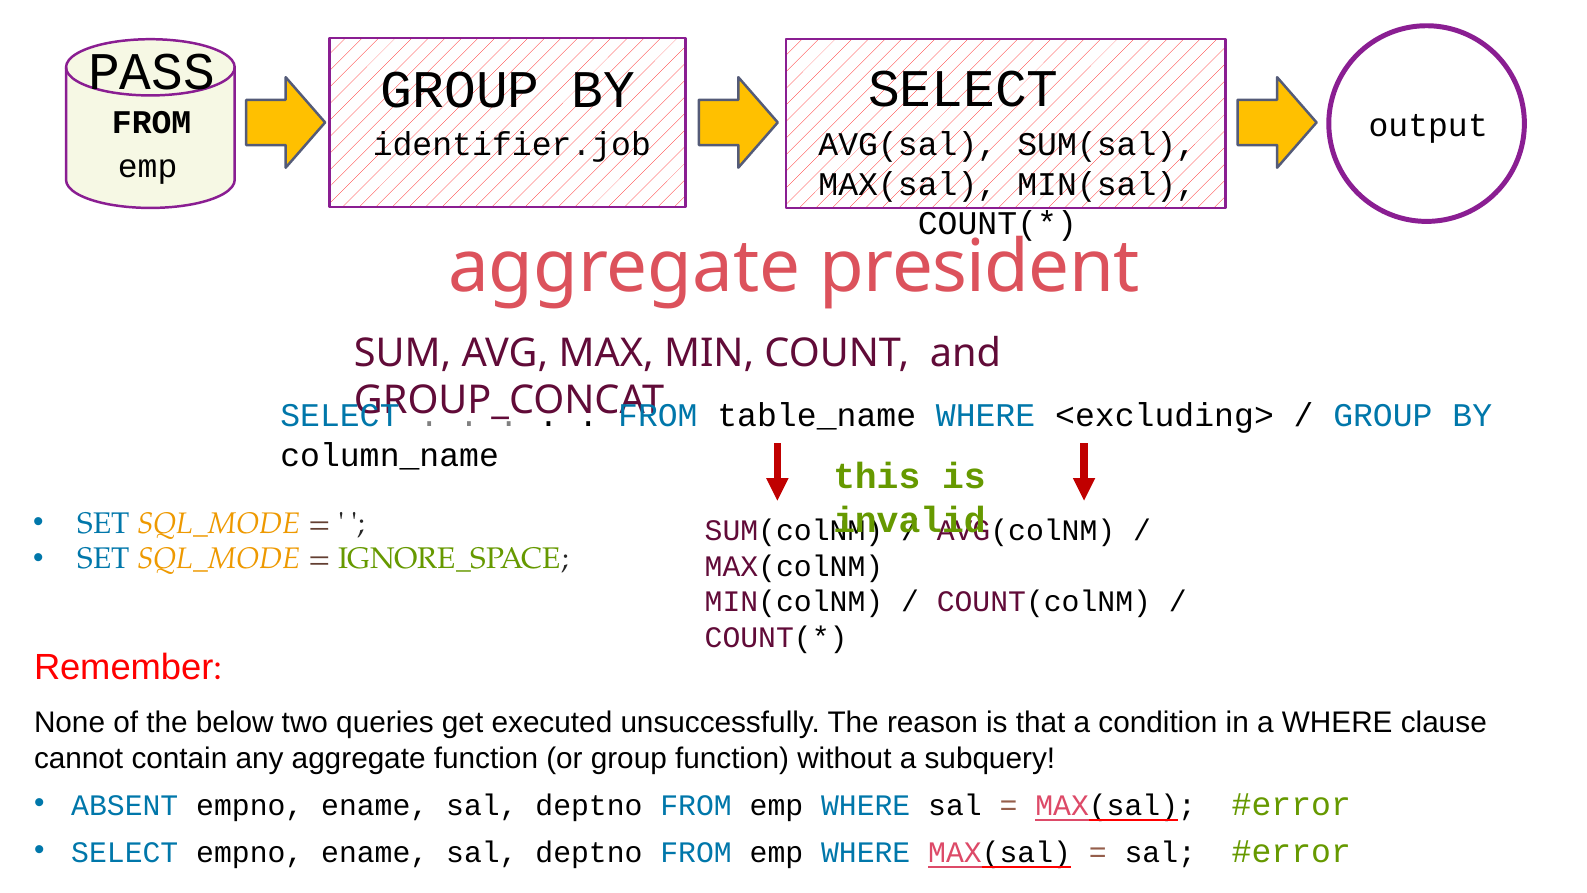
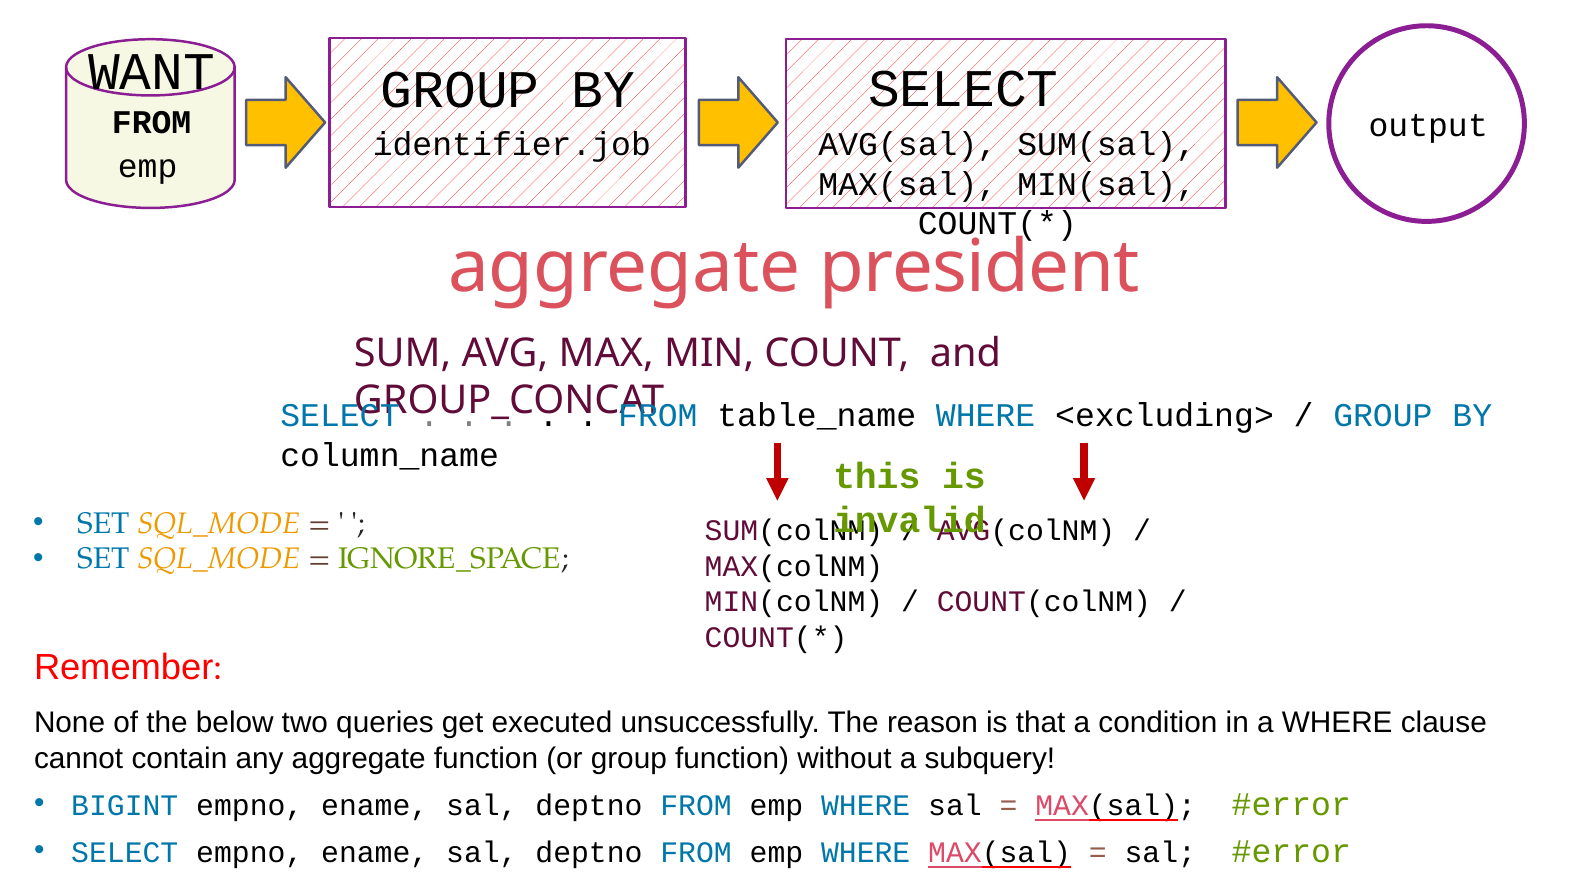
PASS: PASS -> WANT (152, 72)
ABSENT: ABSENT -> BIGINT (125, 805)
